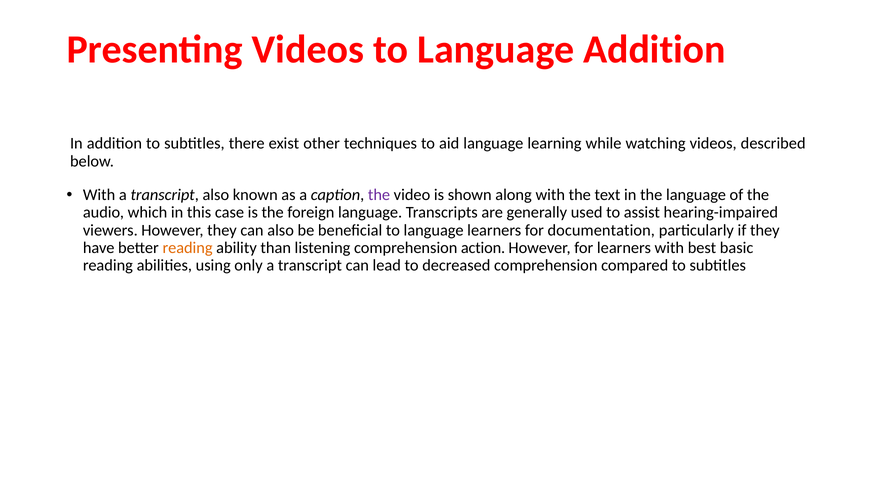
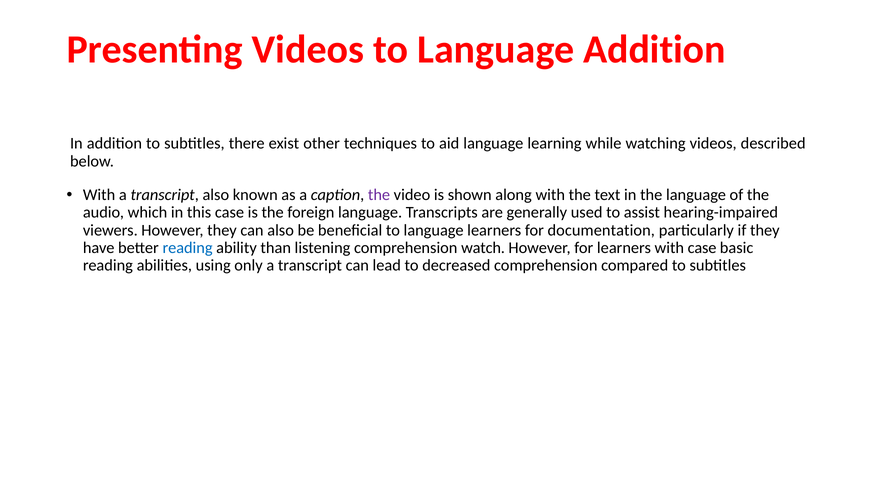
reading colour: orange -> blue (188, 248)
action: action -> watch (483, 248)
with best: best -> case (702, 248)
